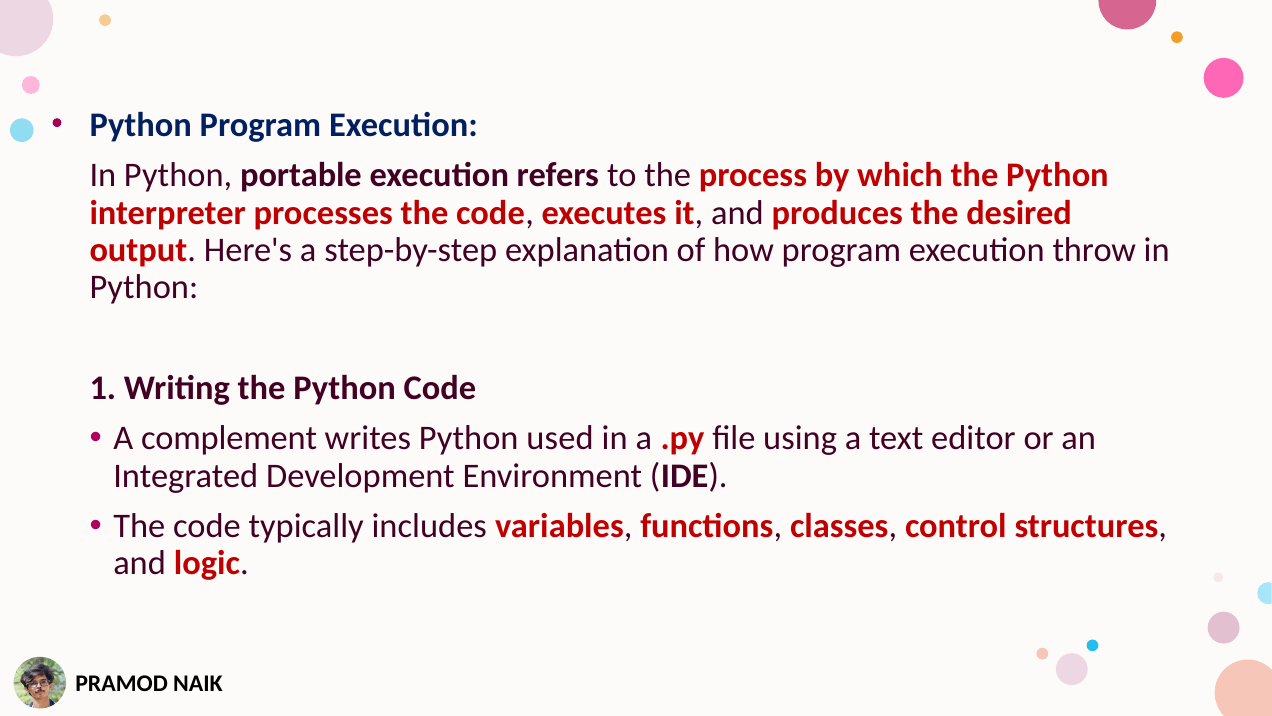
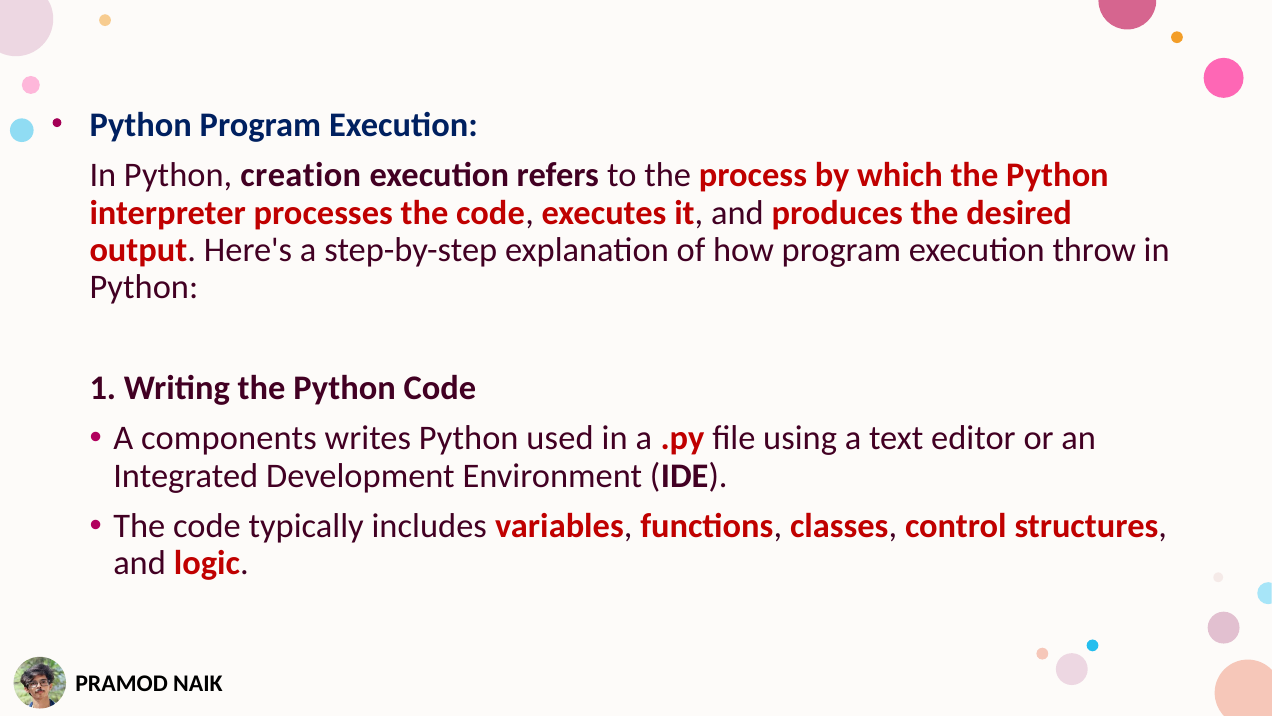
portable: portable -> creation (301, 175)
complement: complement -> components (229, 438)
